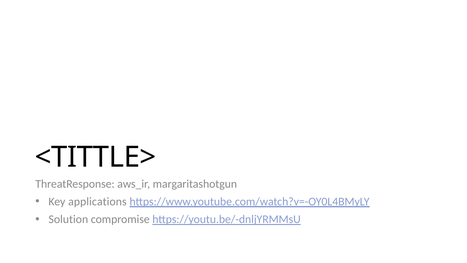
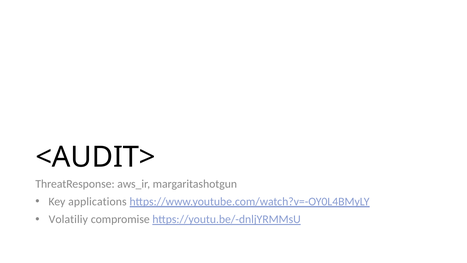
<TITTLE>: <TITTLE> -> <AUDIT> (96, 157)
Solution: Solution -> Volatiliy (68, 219)
